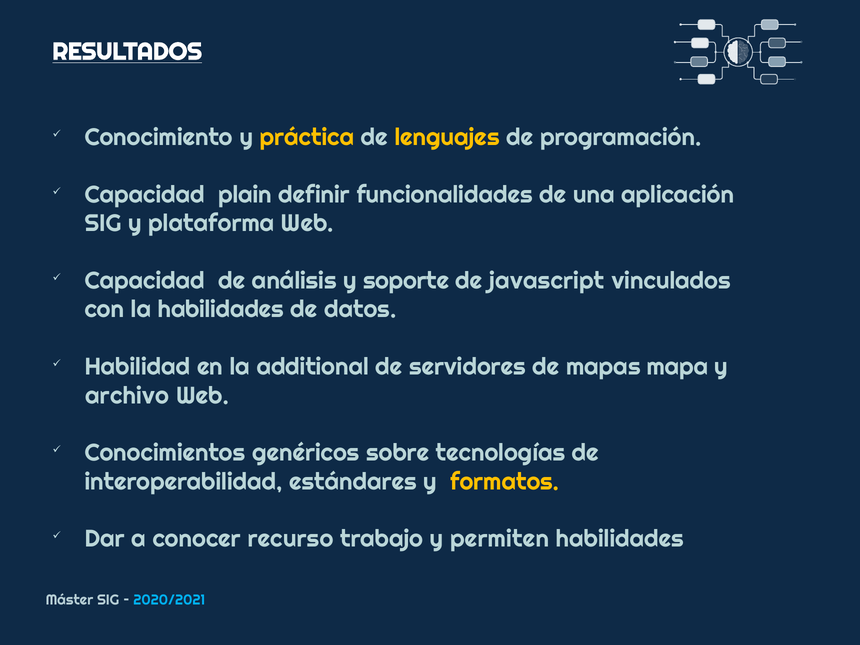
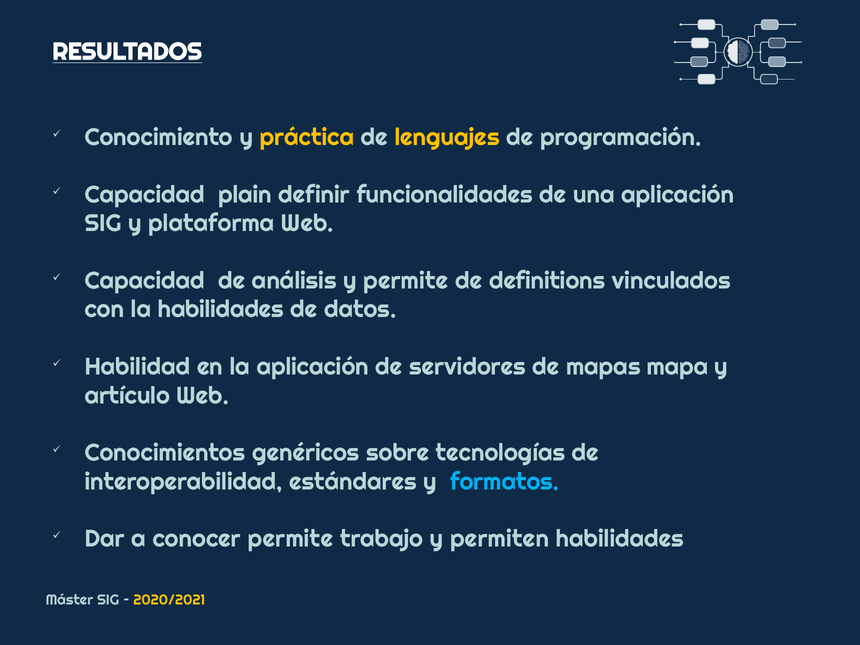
y soporte: soporte -> permite (406, 281)
javascript: javascript -> definitions (547, 281)
la additional: additional -> aplicación (313, 367)
archivo: archivo -> artículo (127, 396)
formatos colour: yellow -> light blue (505, 482)
conocer recurso: recurso -> permite (290, 539)
2020/2021 colour: light blue -> yellow (169, 600)
